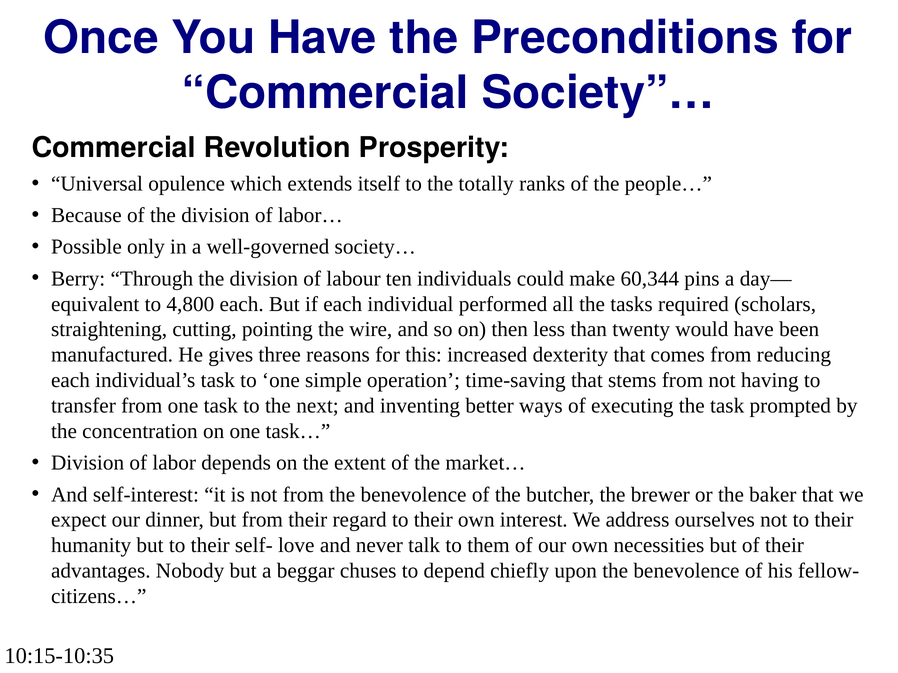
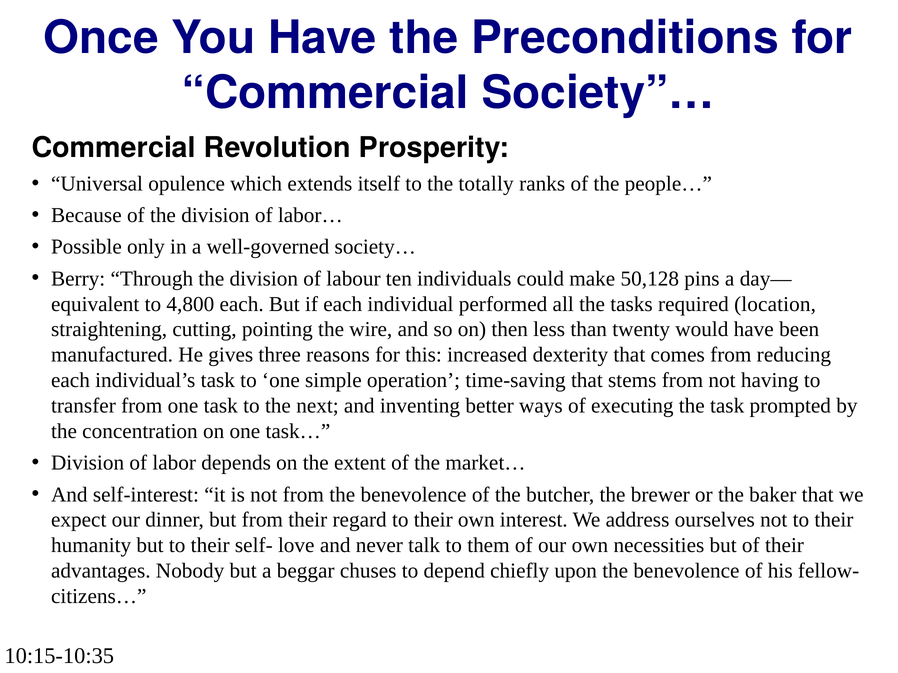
60,344: 60,344 -> 50,128 (650, 279)
scholars: scholars -> location (775, 304)
